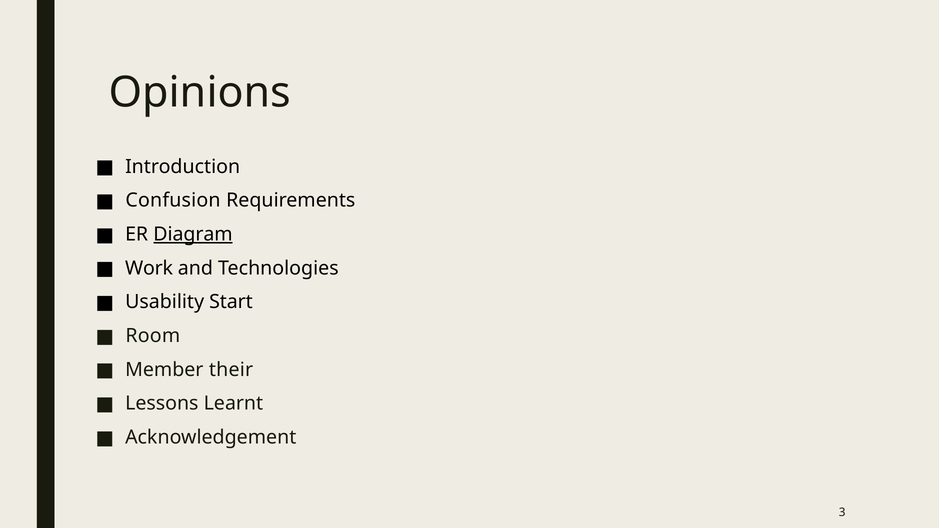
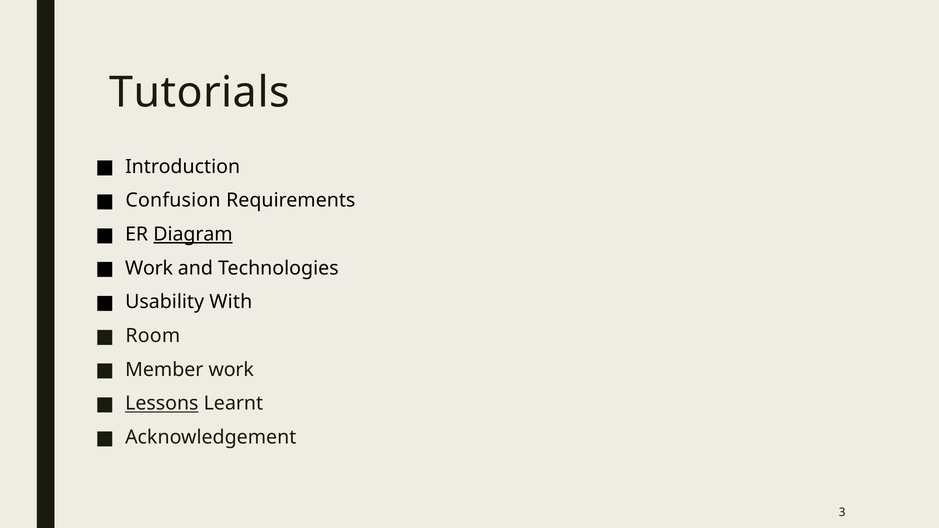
Opinions: Opinions -> Tutorials (200, 93)
Start: Start -> With (231, 302)
Member their: their -> work (231, 370)
Lessons underline: none -> present (162, 404)
